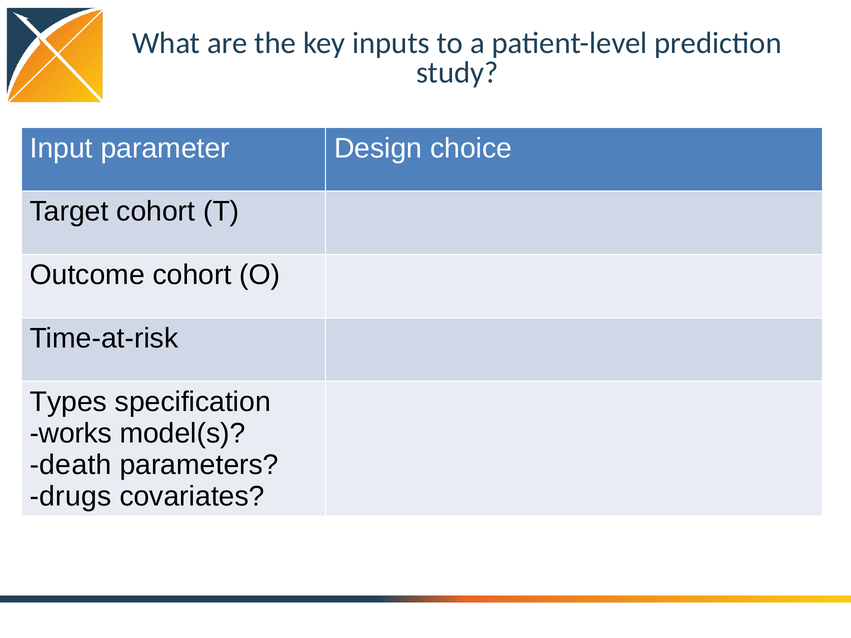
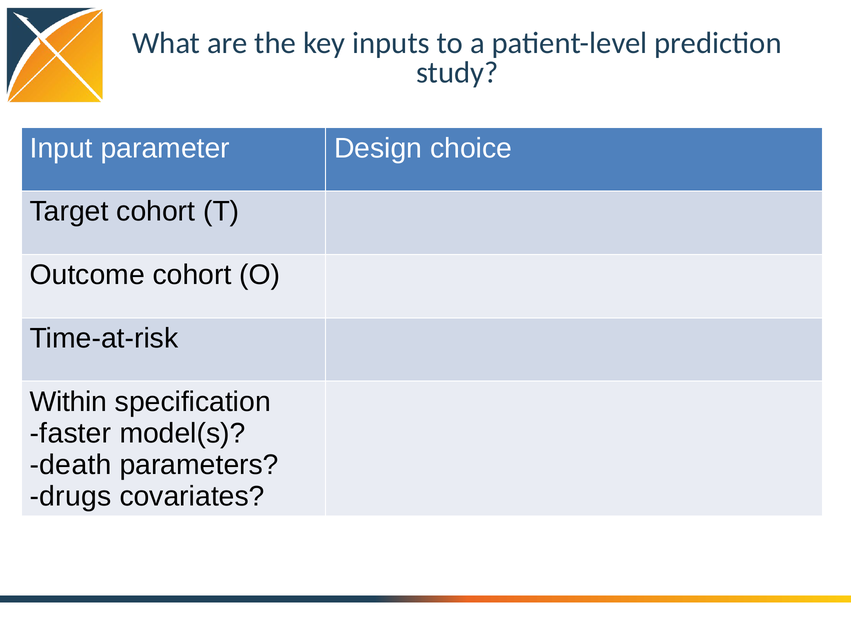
Types: Types -> Within (69, 402)
works: works -> faster (71, 434)
